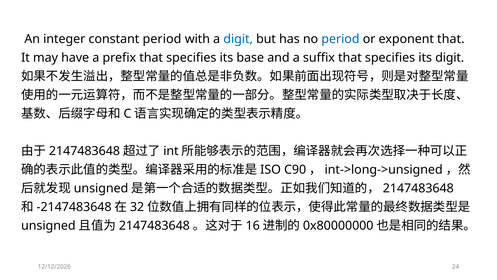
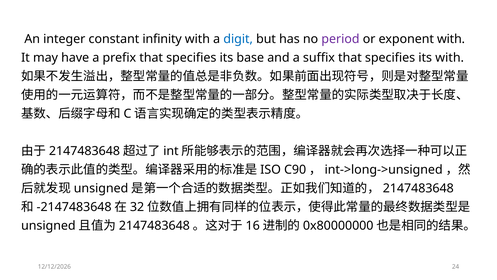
constant period: period -> infinity (162, 39)
period colour: blue -> purple (340, 39)
exponent that: that -> with (451, 39)
its digit: digit -> with (450, 58)
